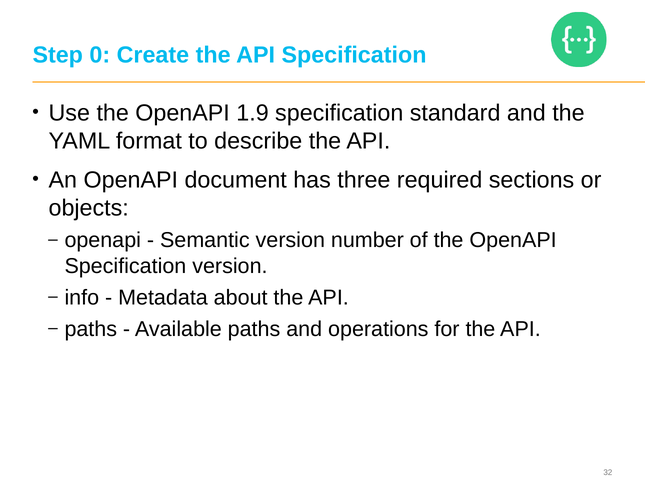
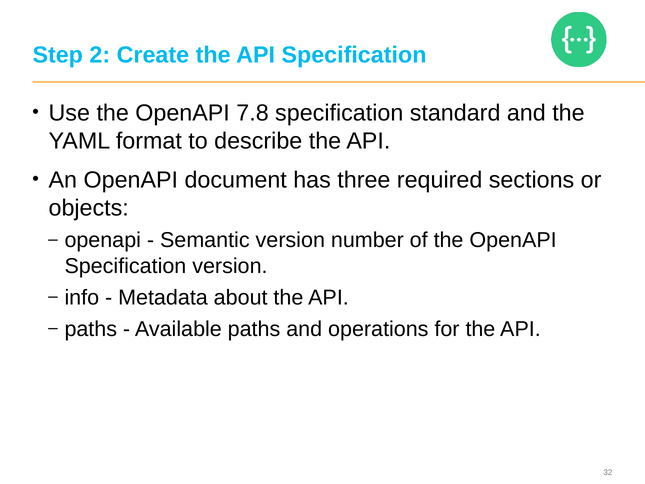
0: 0 -> 2 (100, 55)
1.9: 1.9 -> 7.8 (253, 113)
